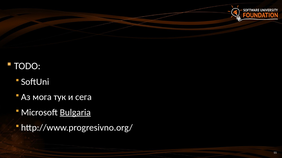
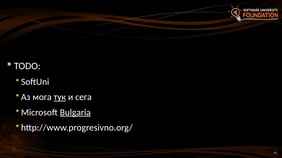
тук underline: none -> present (60, 97)
